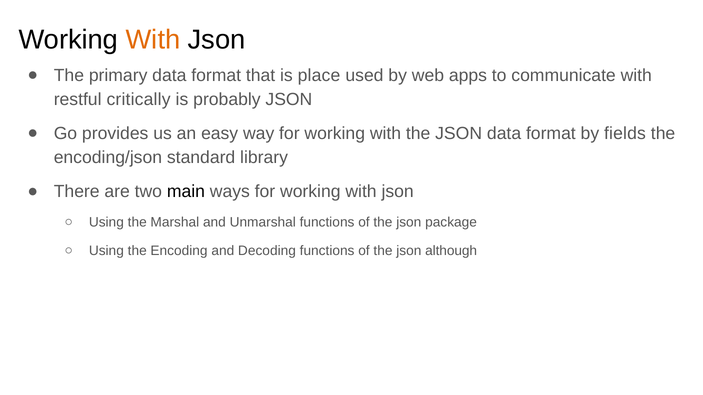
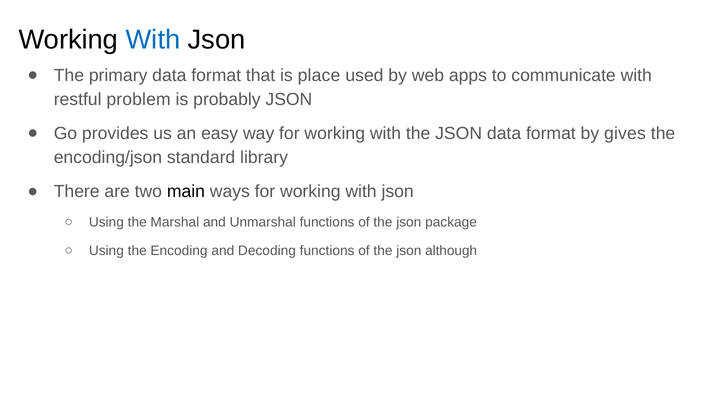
With colour: orange -> blue (153, 40)
critically: critically -> problem (139, 100)
fields: fields -> gives (625, 134)
